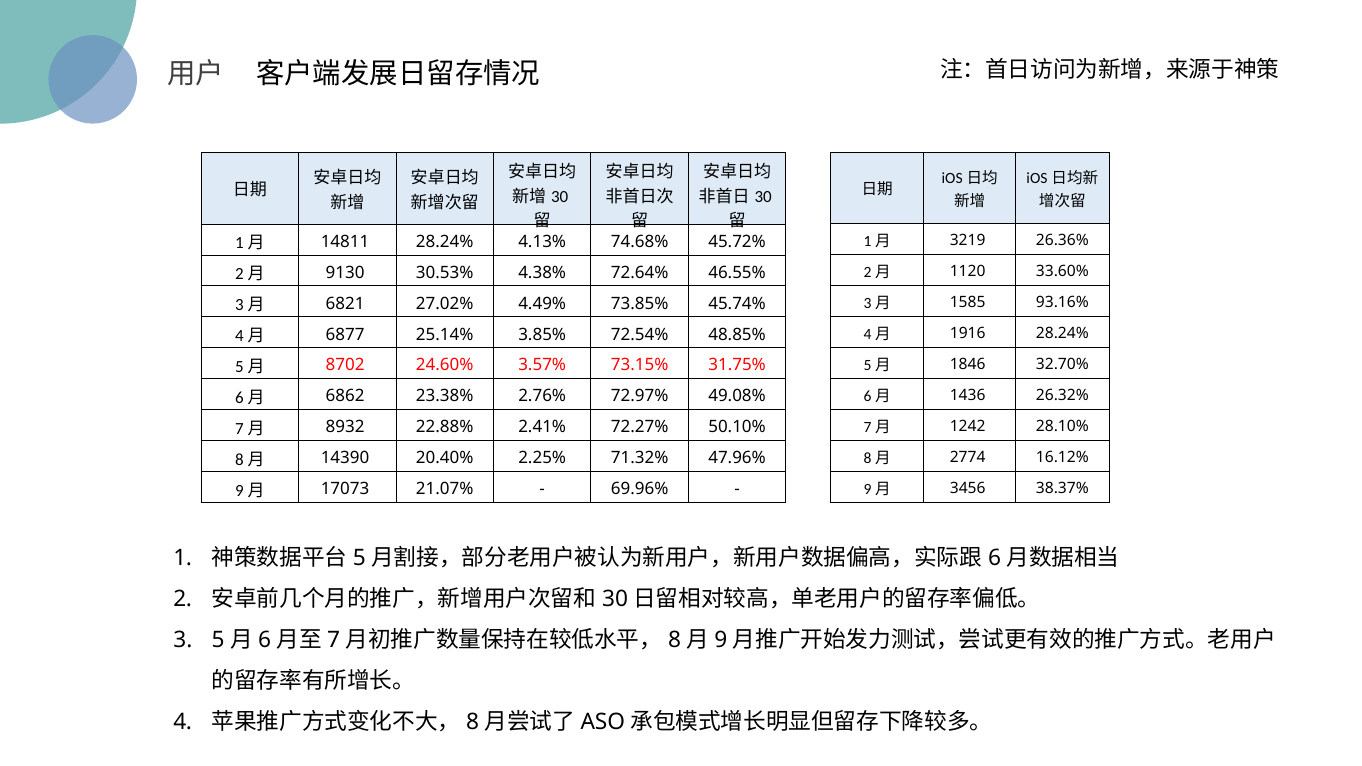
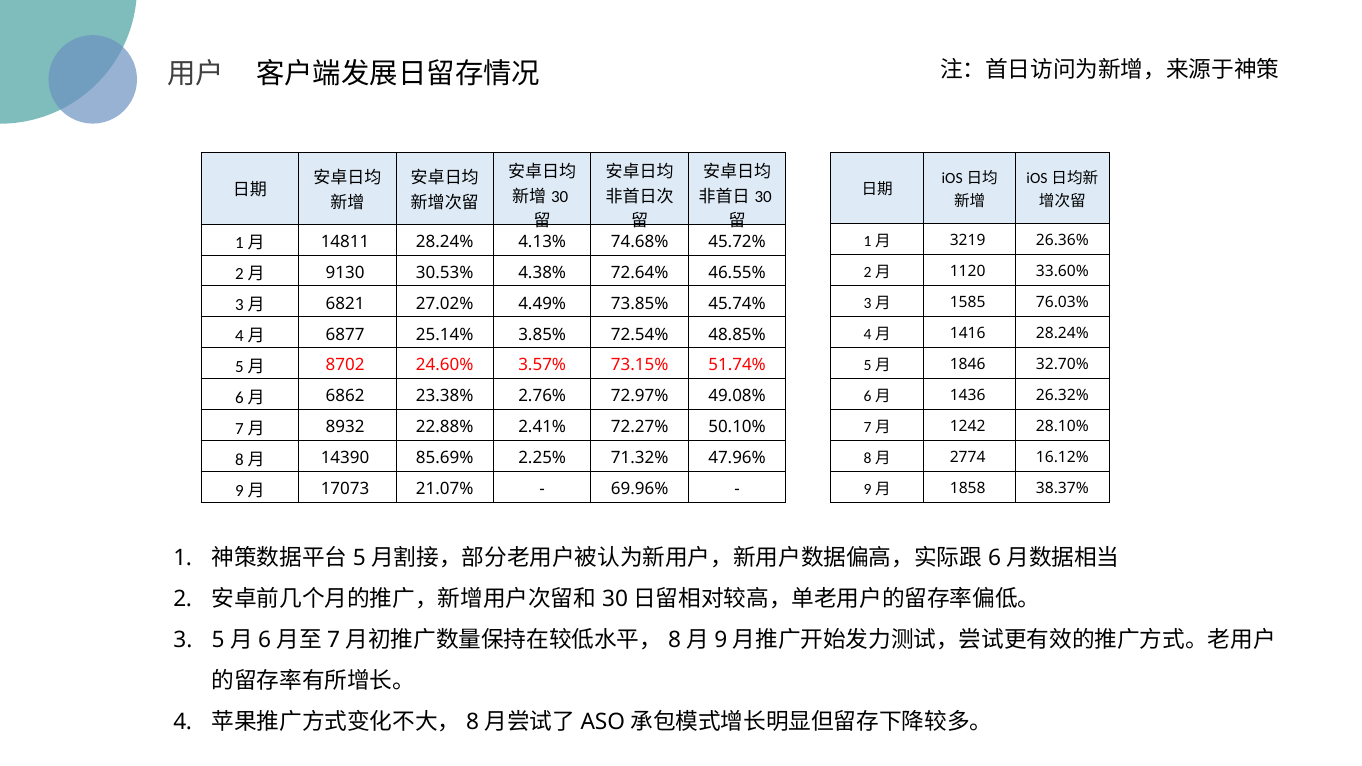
93.16%: 93.16% -> 76.03% (1062, 302)
1916: 1916 -> 1416 (968, 333)
31.75%: 31.75% -> 51.74% (737, 365)
20.40%: 20.40% -> 85.69% (445, 458)
3456: 3456 -> 1858 (968, 488)
